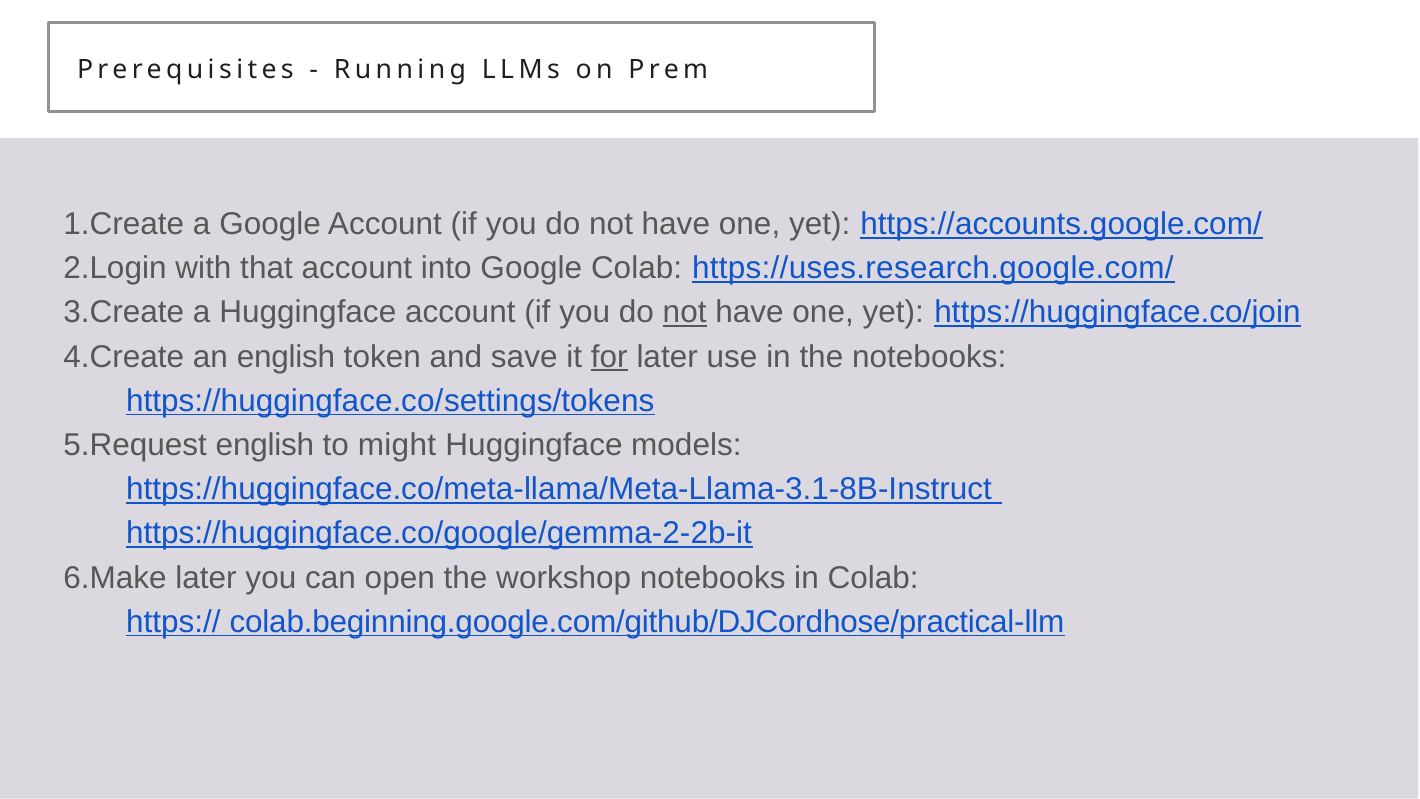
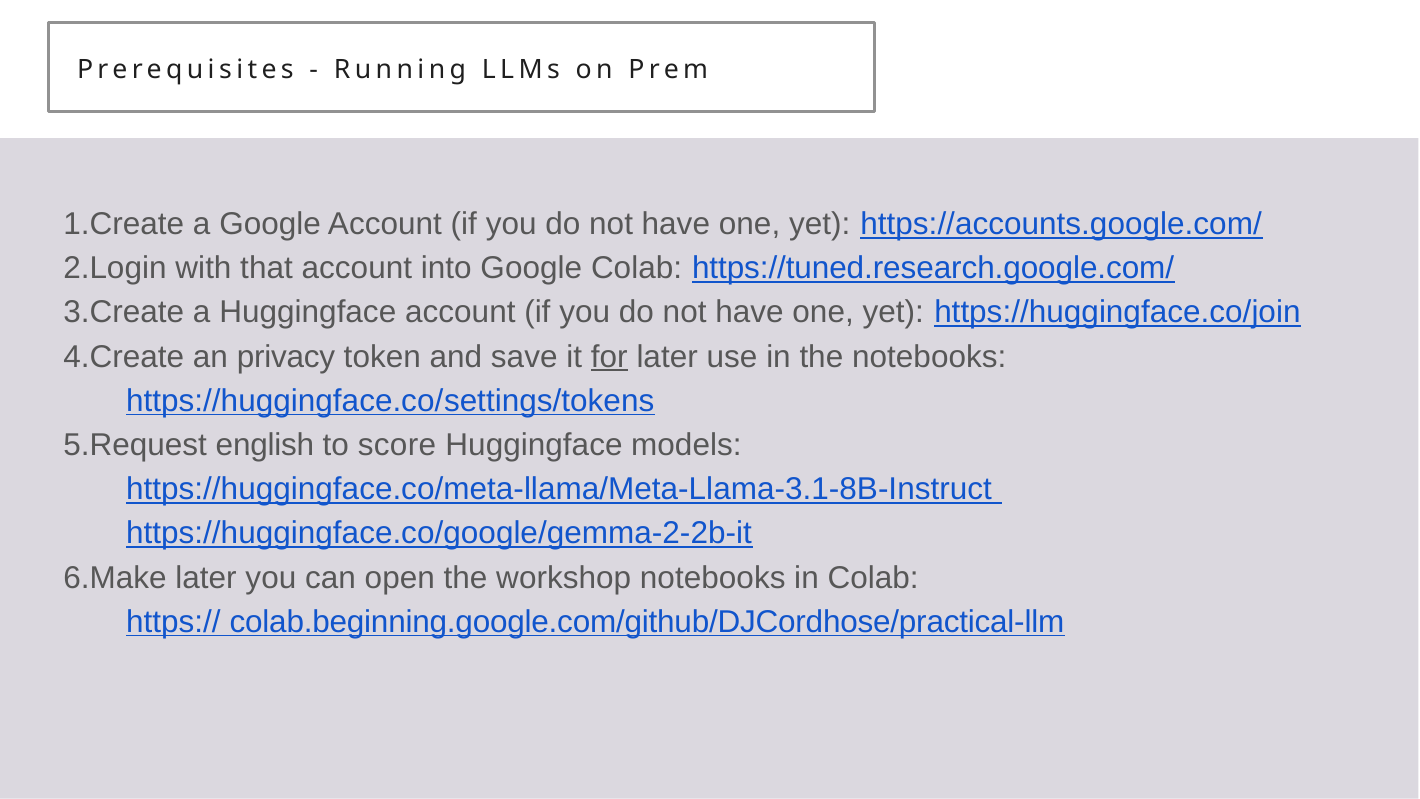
https://uses.research.google.com/: https://uses.research.google.com/ -> https://tuned.research.google.com/ (933, 268)
not underline: present -> none (685, 312)
an english: english -> privacy (286, 357)
might: might -> score (397, 445)
